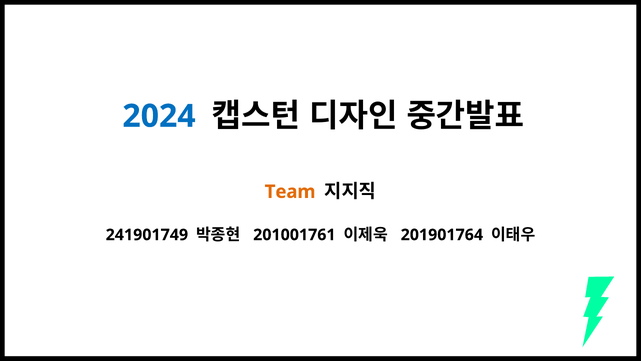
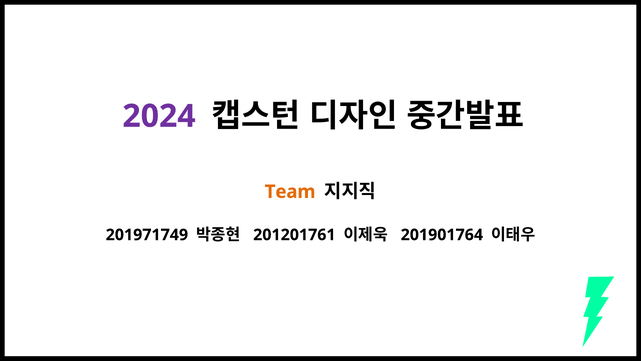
2024 colour: blue -> purple (159, 116)
241901749: 241901749 -> 201971749 (147, 235)
201001761: 201001761 -> 201201761 (294, 235)
